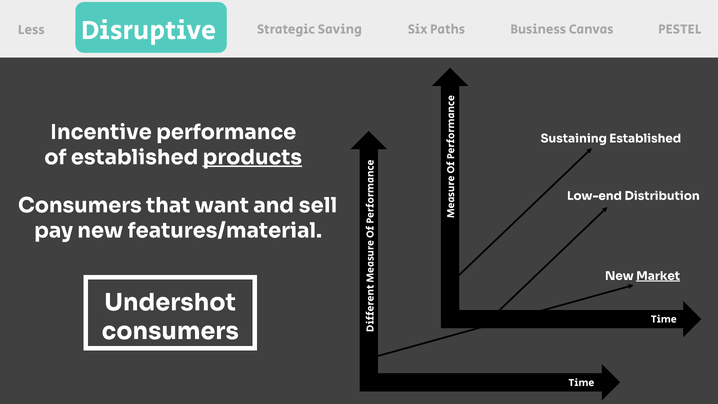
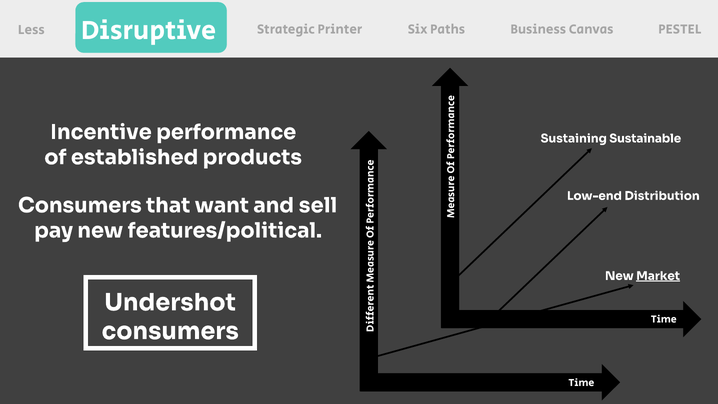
Saving: Saving -> Printer (340, 29)
Sustaining Established: Established -> Sustainable (645, 138)
products underline: present -> none (252, 157)
features/material: features/material -> features/political (225, 231)
